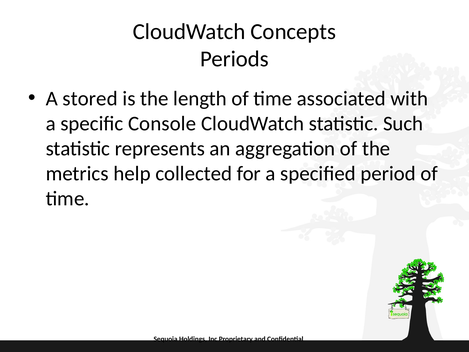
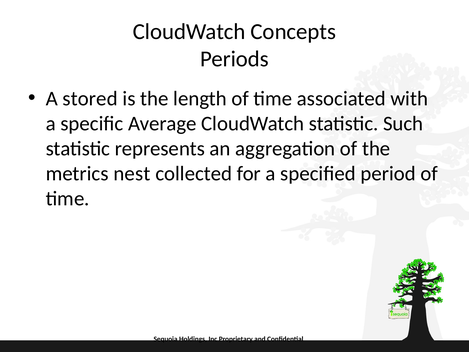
Console: Console -> Average (162, 123)
help: help -> nest (132, 173)
